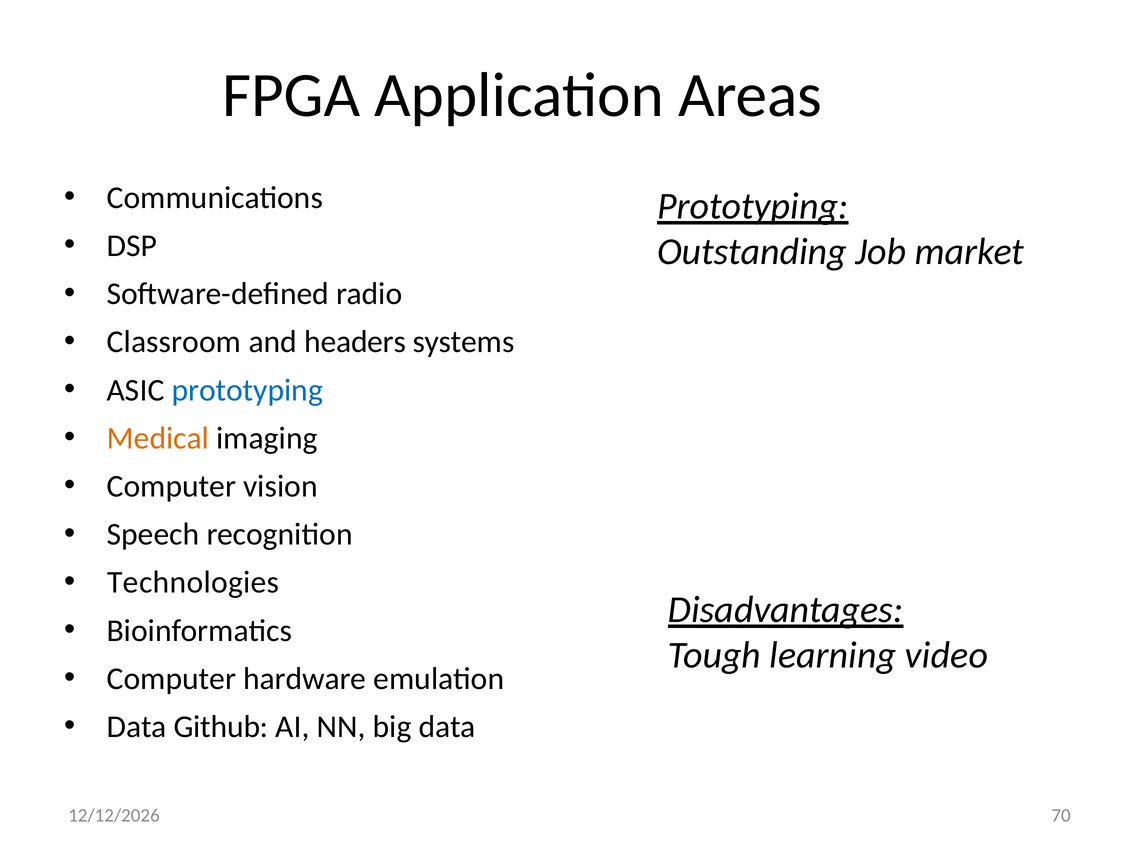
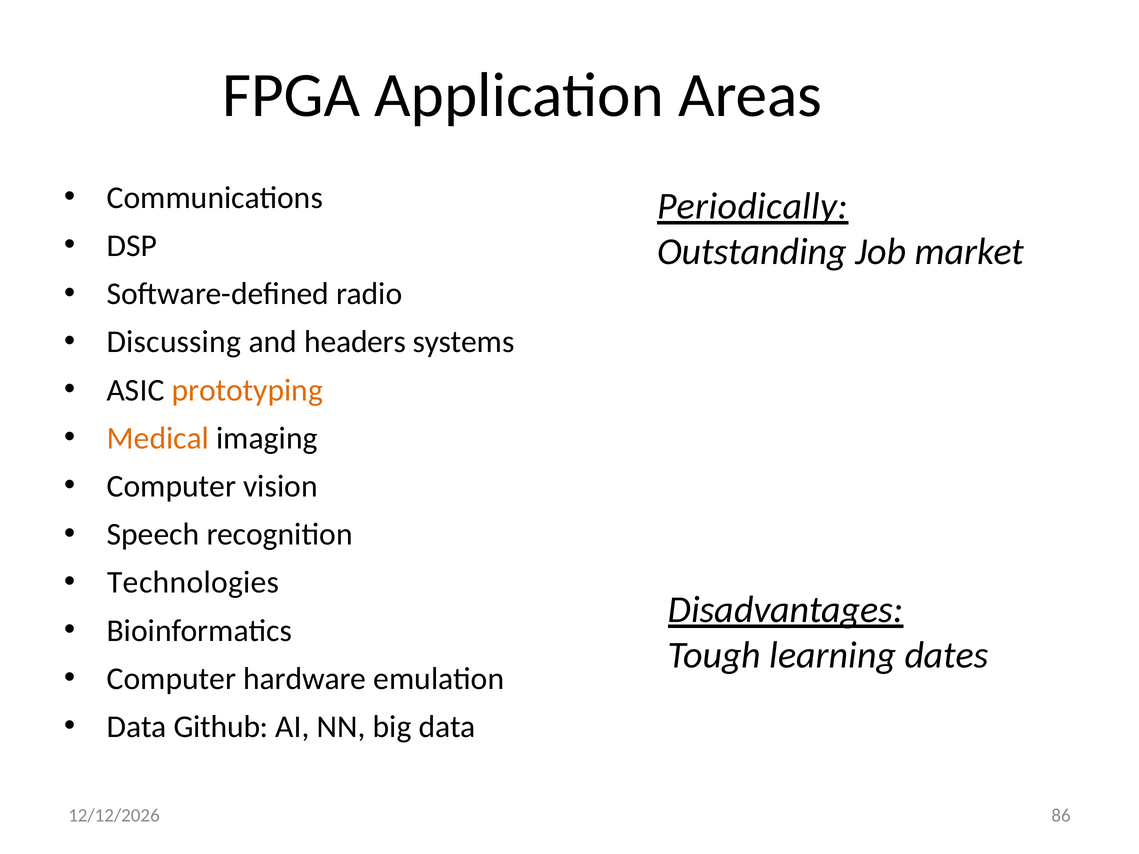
Prototyping: Prototyping -> Periodically (752, 206)
Classroom: Classroom -> Discussing (174, 342)
prototyping colour: blue -> orange (247, 390)
video: video -> dates (946, 656)
70: 70 -> 86 (1061, 816)
